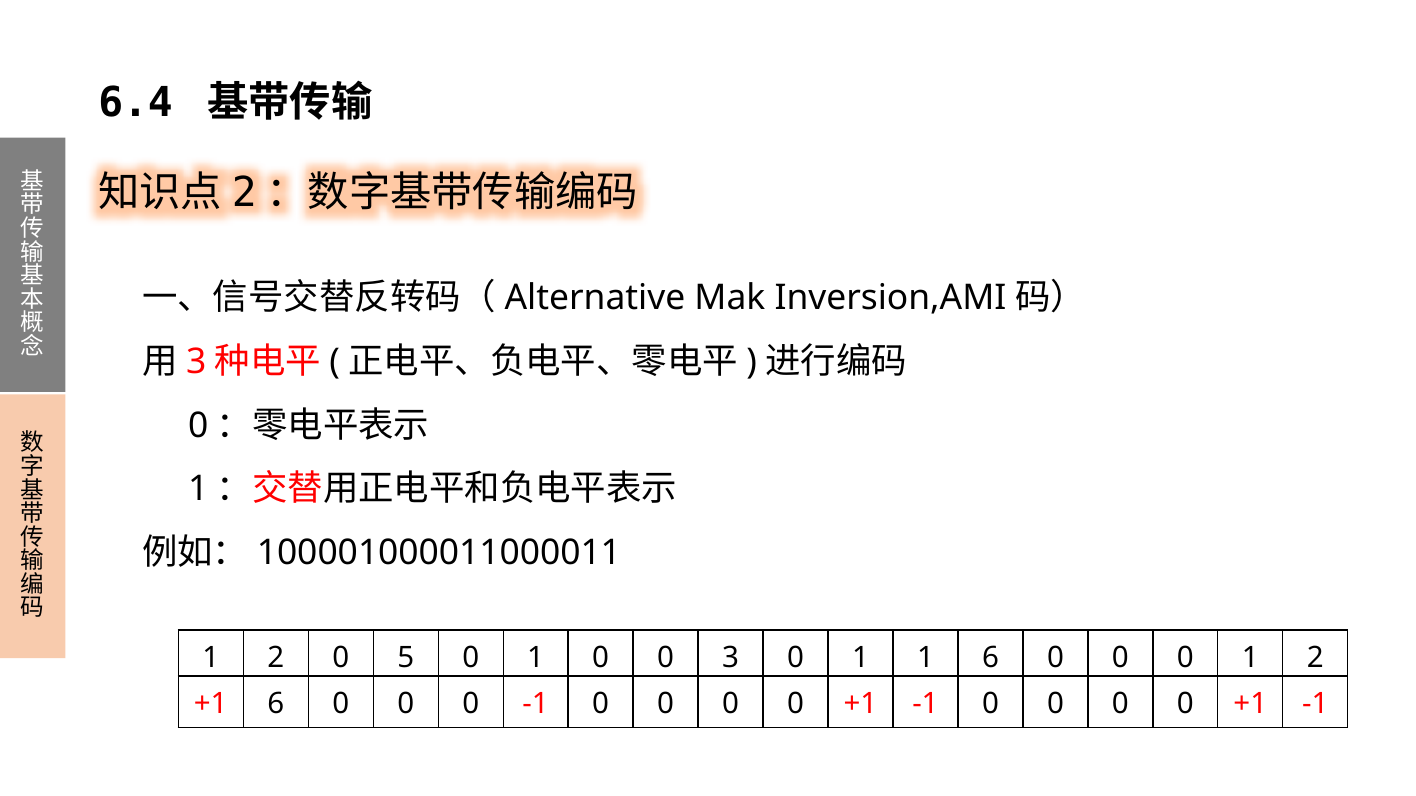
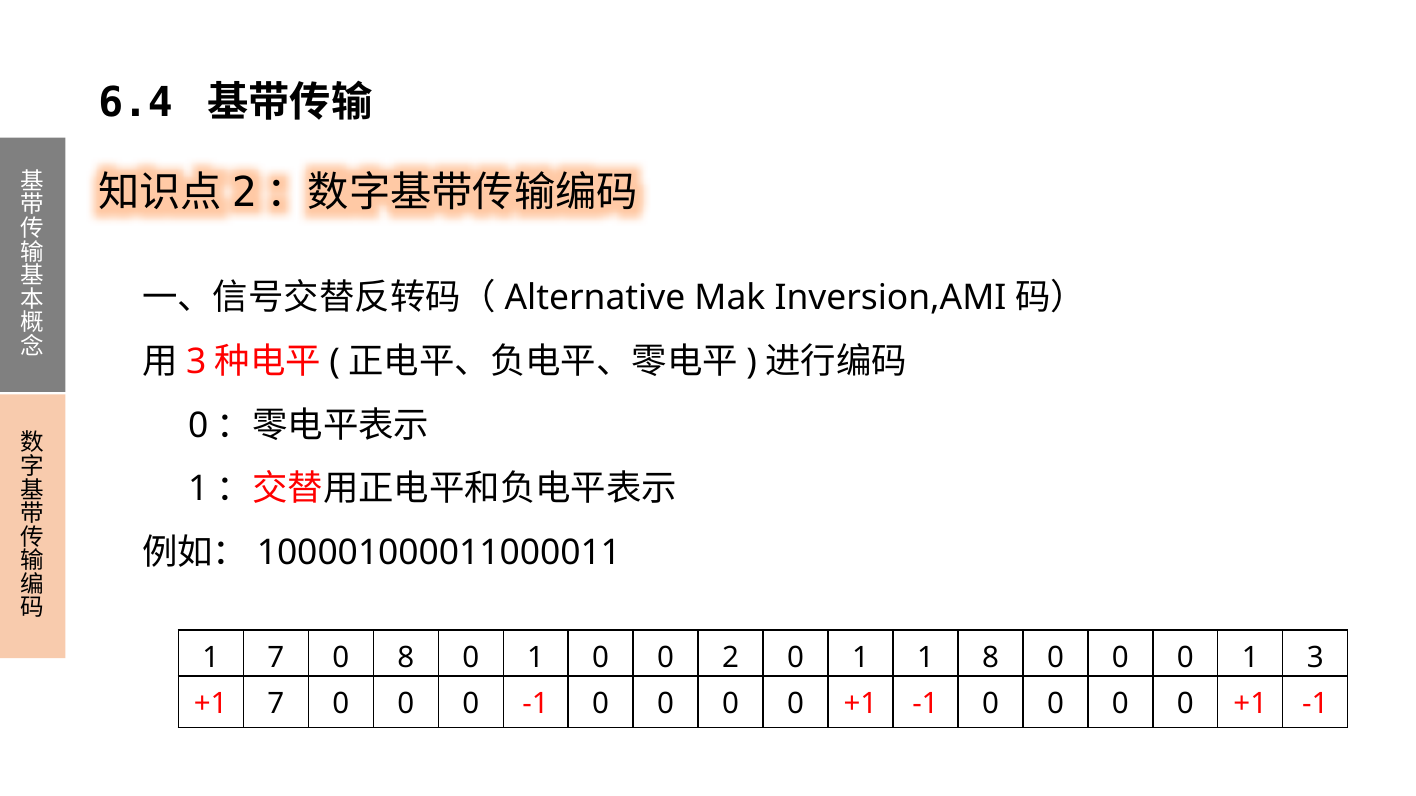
2: 2 -> 7 (276, 658)
0 5: 5 -> 8 (406, 658)
0 3: 3 -> 2 (731, 658)
1 6: 6 -> 8 (990, 658)
0 1 2: 2 -> 3 (1315, 658)
+1 6: 6 -> 7 (276, 704)
